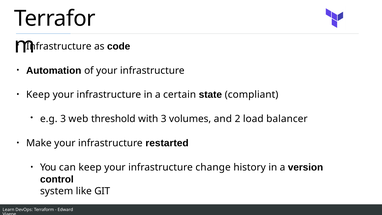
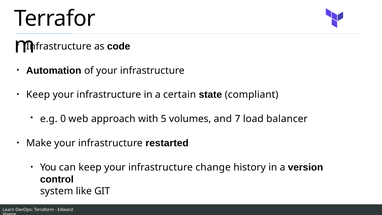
e.g 3: 3 -> 0 (63, 119)
threshold: threshold -> approach (113, 119)
with 3: 3 -> 5 (164, 119)
2: 2 -> 7 (238, 119)
